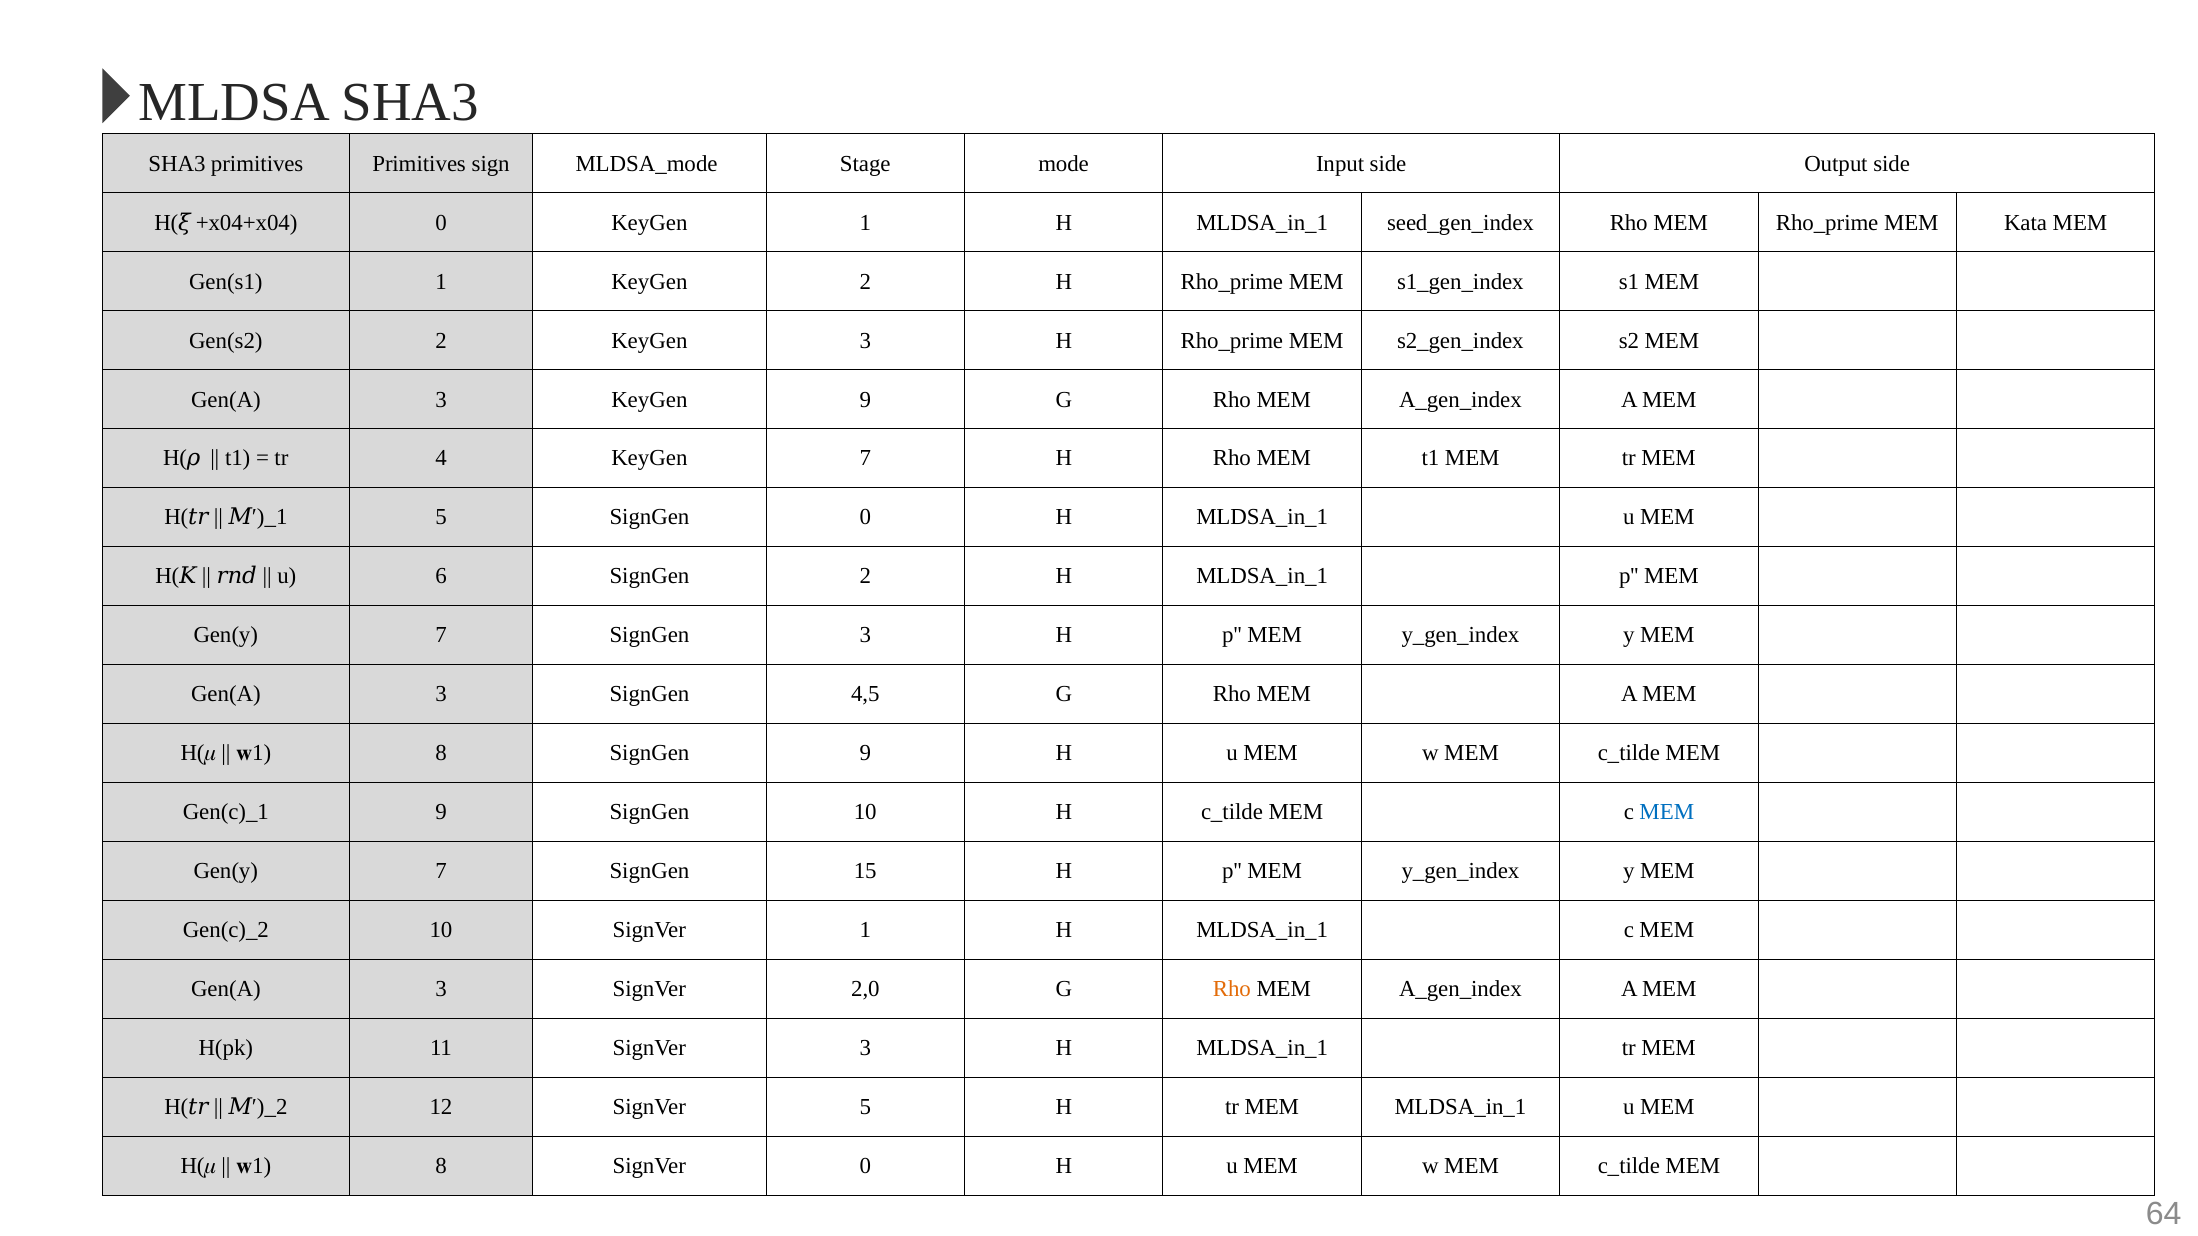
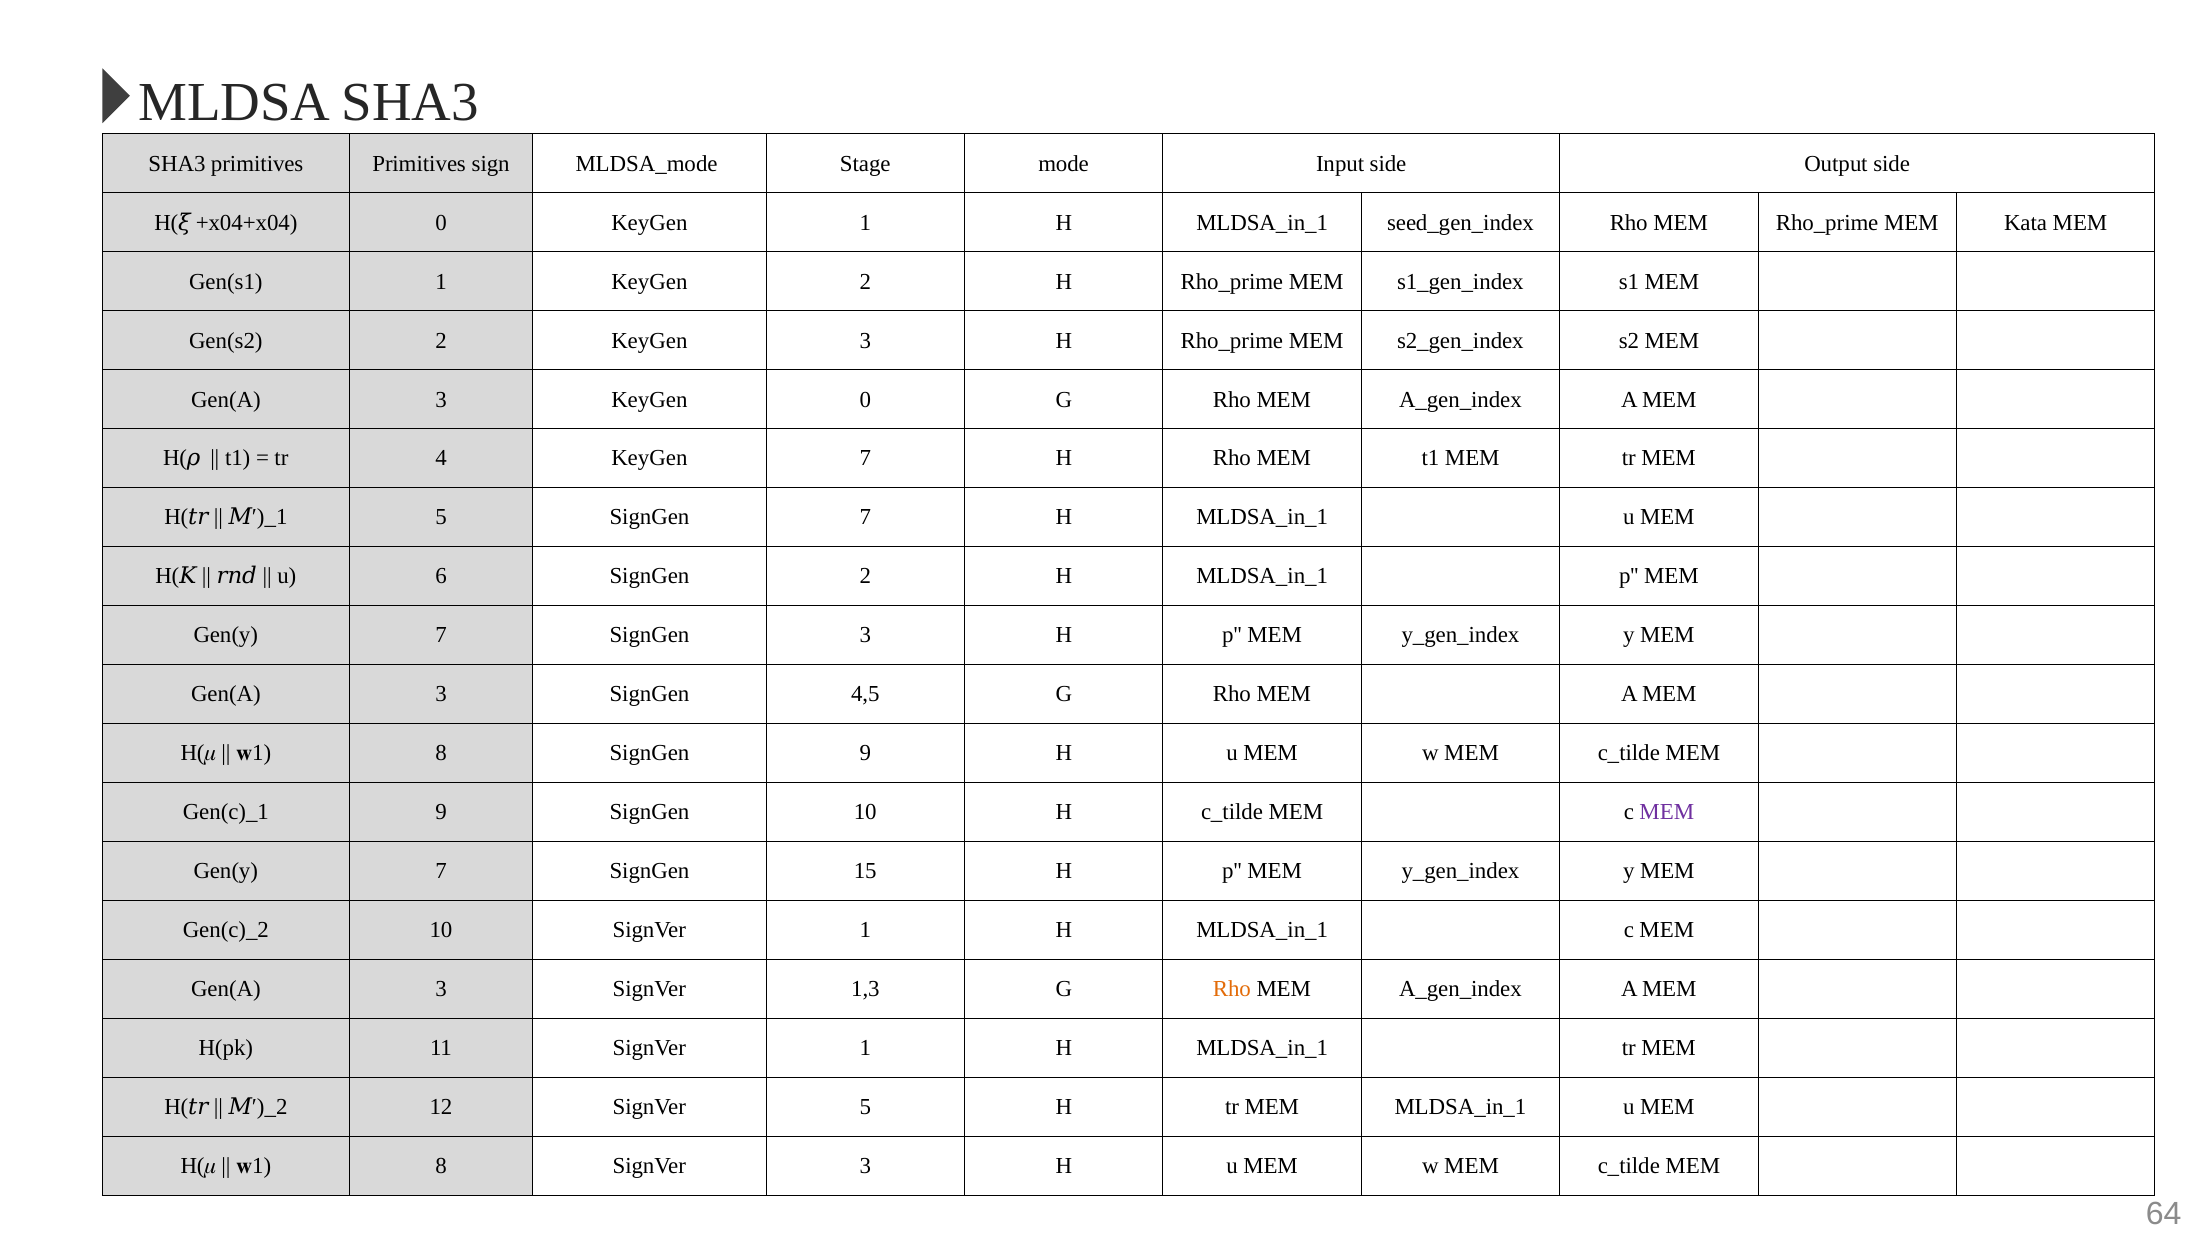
KeyGen 9: 9 -> 0 (865, 400)
SignGen 0: 0 -> 7 (865, 518)
MEM colour: blue -> purple (1667, 813)
2,0: 2,0 -> 1,3 (865, 990)
11 SignVer 3: 3 -> 1 (865, 1049)
SignVer 0: 0 -> 3 (865, 1166)
